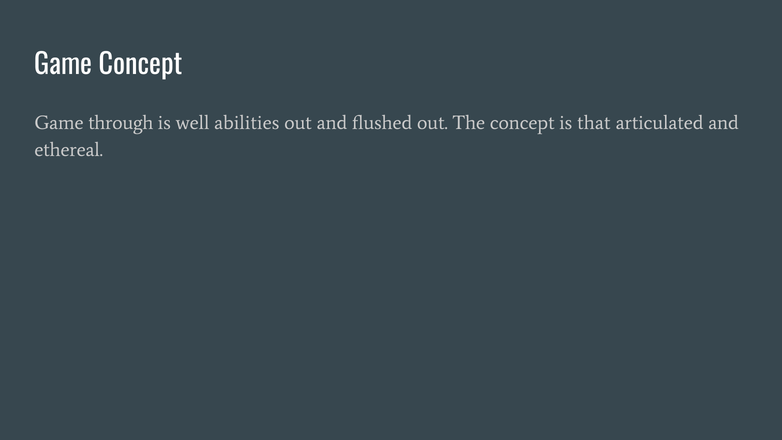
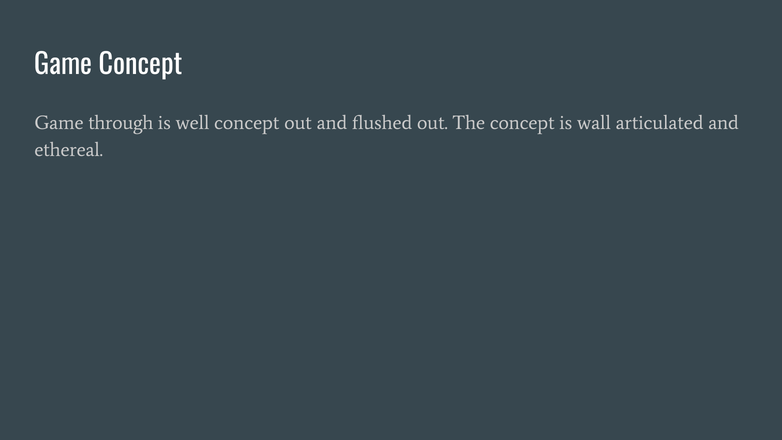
well abilities: abilities -> concept (247, 123)
that: that -> wall (594, 123)
